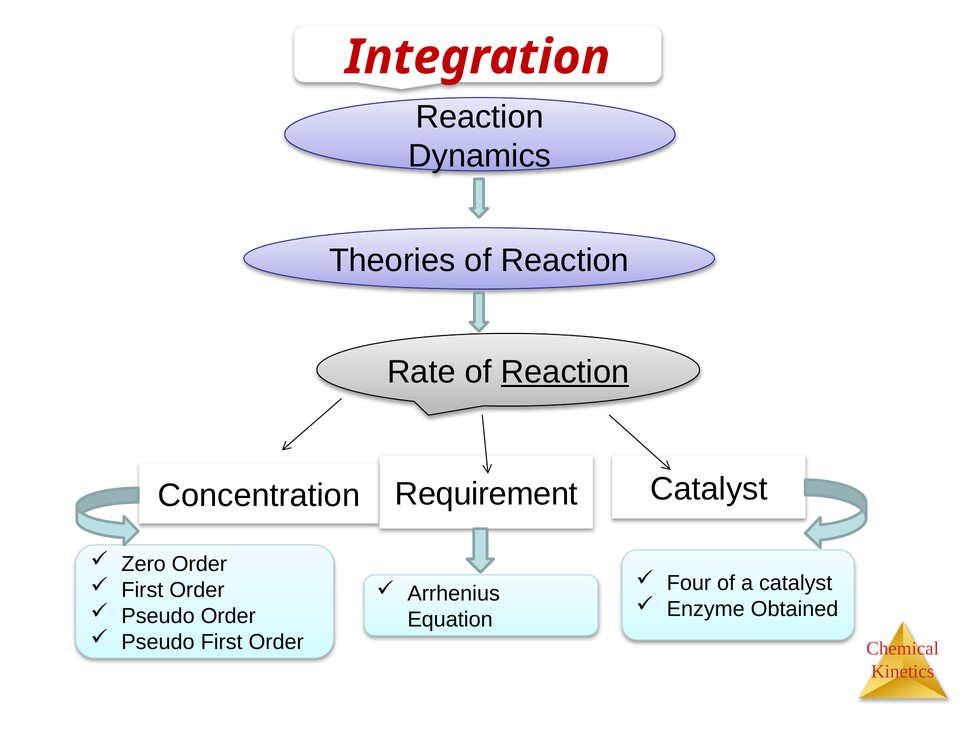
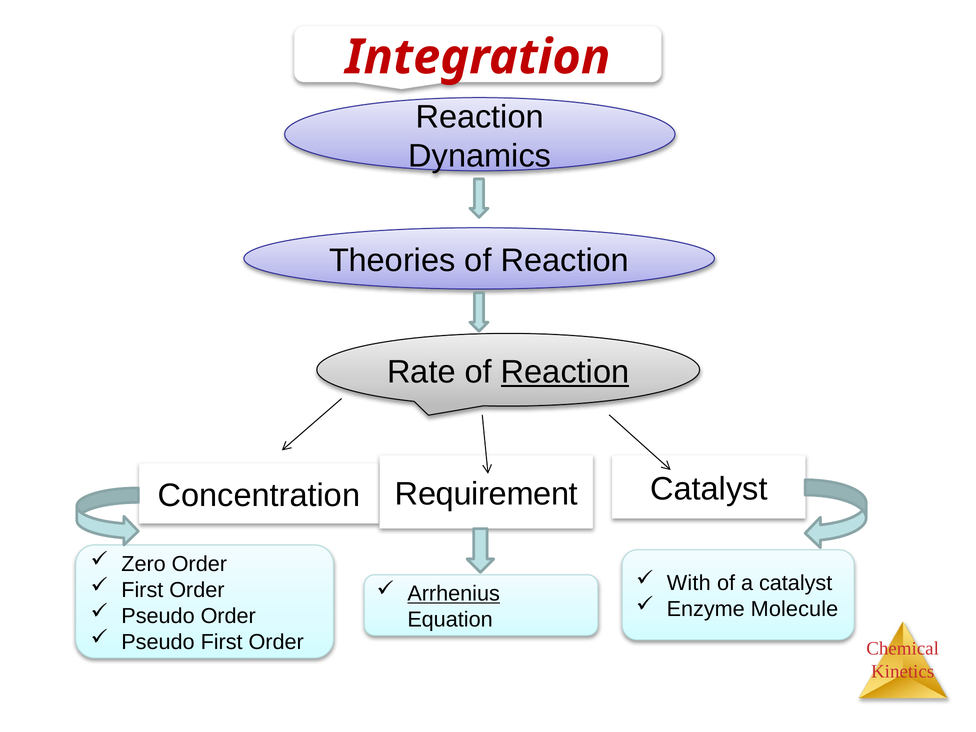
Four: Four -> With (689, 583)
Arrhenius underline: none -> present (454, 594)
Obtained: Obtained -> Molecule (794, 609)
